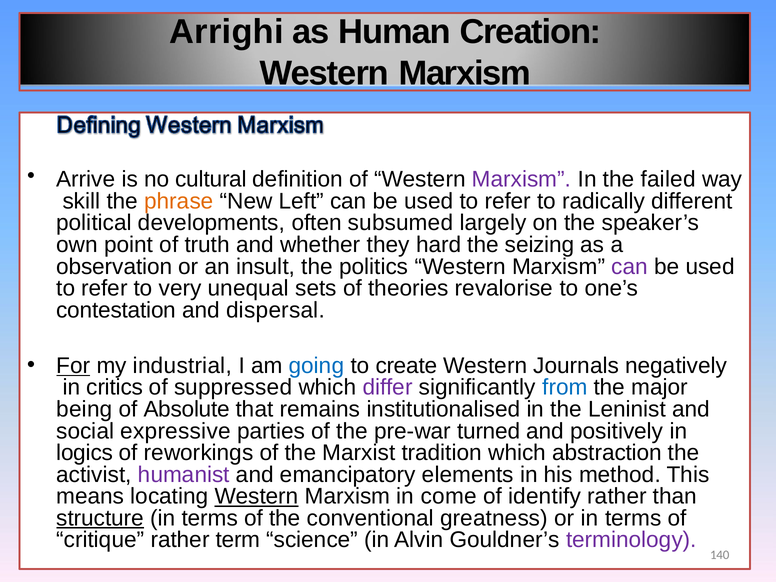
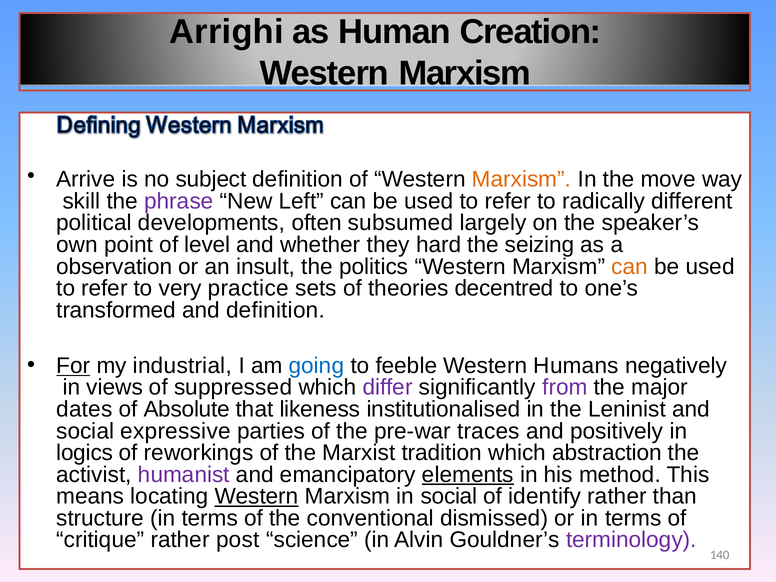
cultural: cultural -> subject (211, 179)
Marxism colour: purple -> orange (521, 179)
failed: failed -> move (668, 179)
phrase colour: orange -> purple (179, 201)
truth: truth -> level (207, 245)
can colour: purple -> orange (630, 267)
unequal: unequal -> practice (248, 288)
revalorise: revalorise -> decentred (504, 288)
contestation: contestation -> transformed (116, 310)
and dispersal: dispersal -> definition (276, 310)
create: create -> feeble (406, 366)
Journals: Journals -> Humans (576, 366)
critics: critics -> views (115, 387)
from colour: blue -> purple (565, 387)
being: being -> dates (84, 409)
remains: remains -> likeness (320, 409)
turned: turned -> traces (488, 431)
elements underline: none -> present (468, 475)
in come: come -> social (449, 496)
structure underline: present -> none (100, 518)
greatness: greatness -> dismissed (494, 518)
term: term -> post (238, 540)
